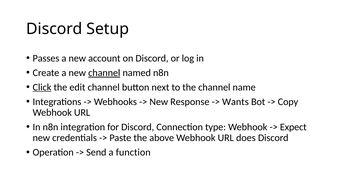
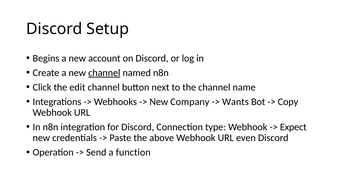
Passes: Passes -> Begins (46, 58)
Click underline: present -> none (42, 87)
Response: Response -> Company (190, 101)
does: does -> even (246, 138)
